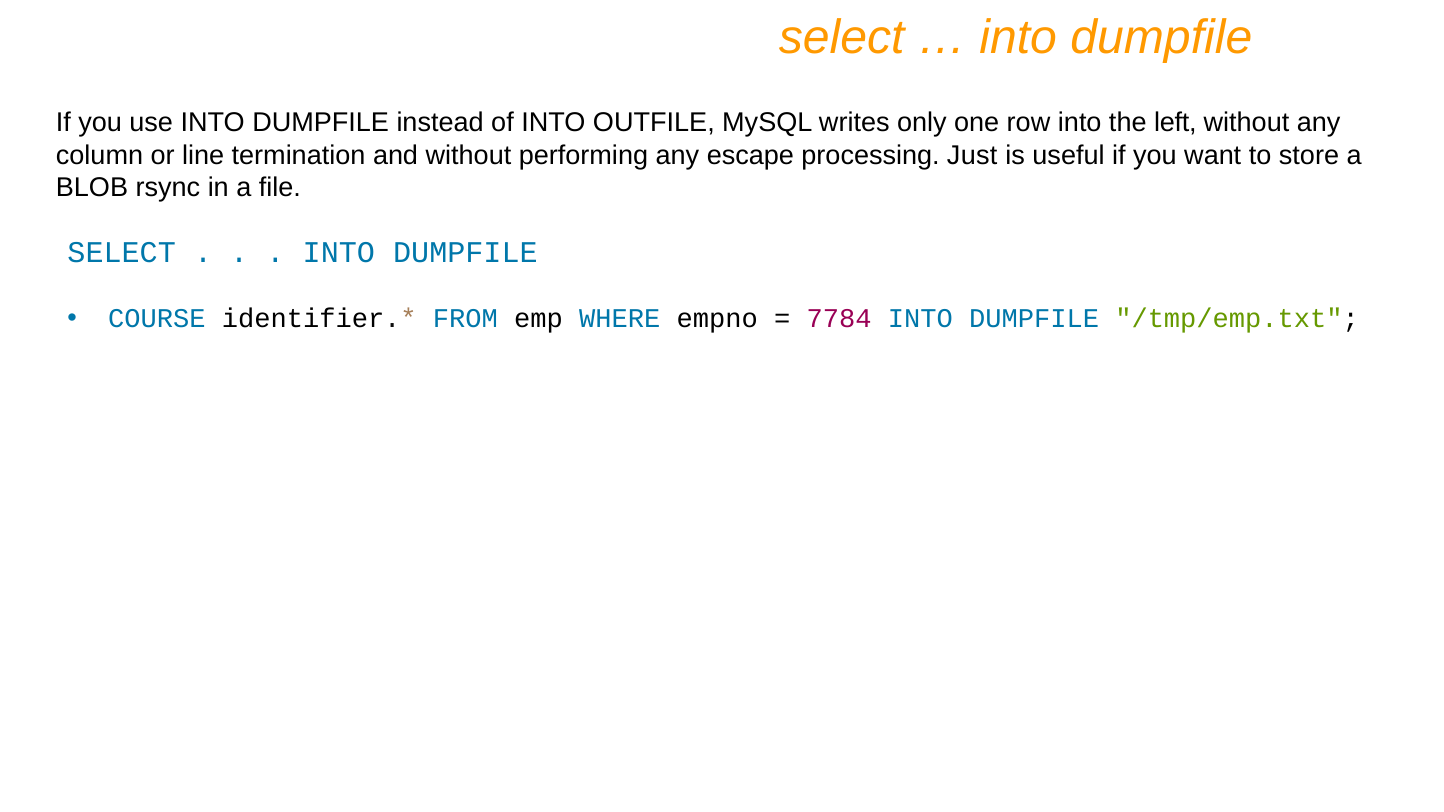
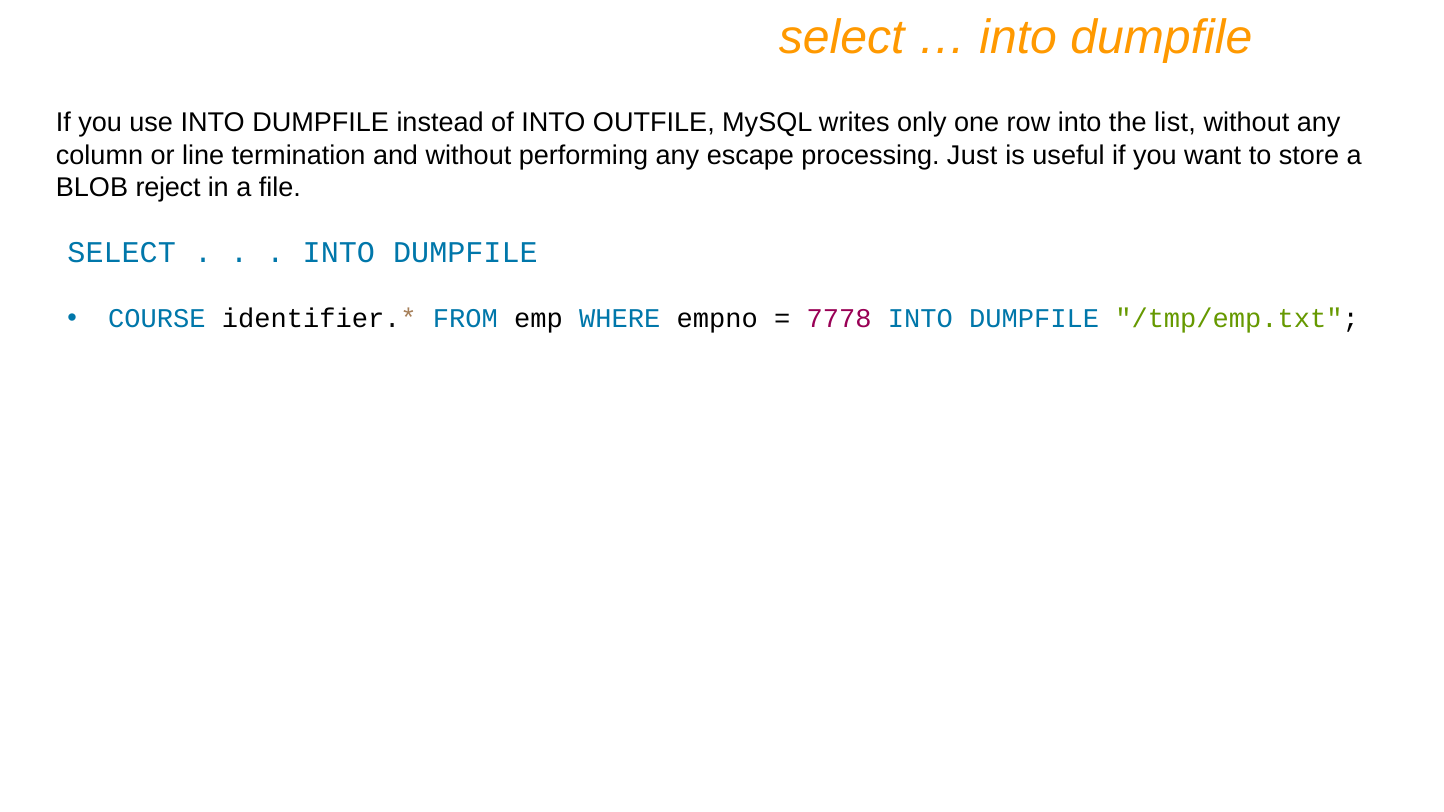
left: left -> list (1175, 123)
rsync: rsync -> reject (168, 188)
7784: 7784 -> 7778 (839, 319)
